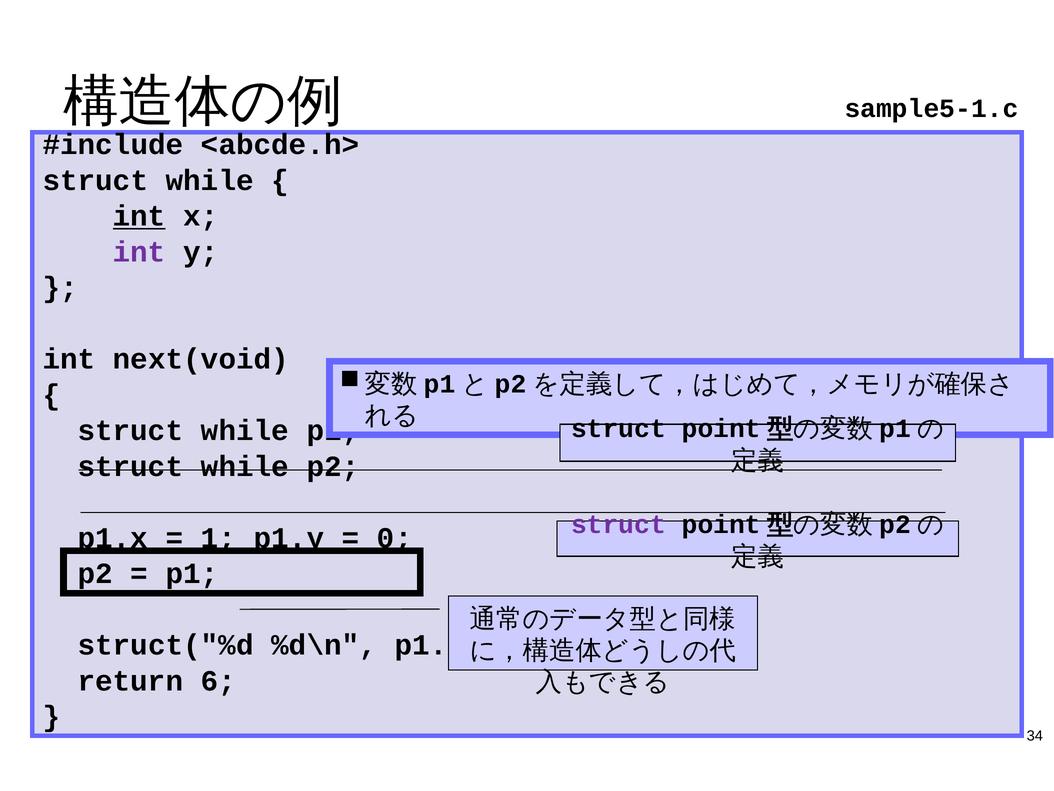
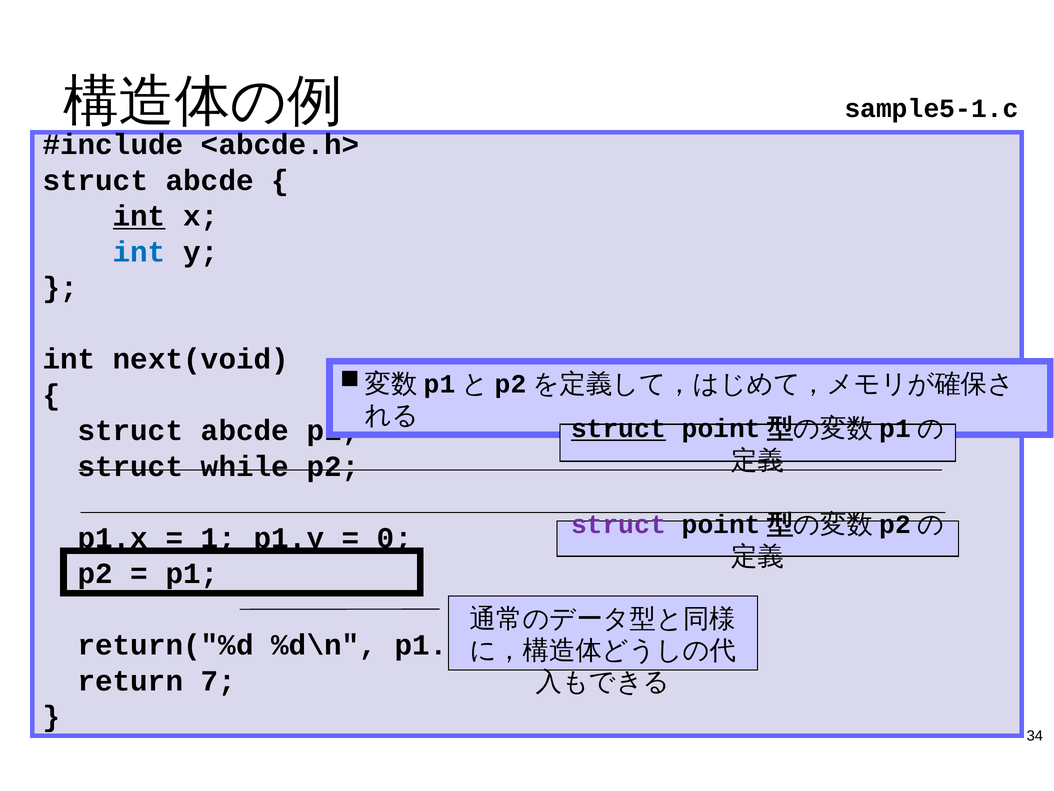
while: while -> abcde (210, 180)
int colour: purple -> blue (139, 252)
struct underline: none -> present (618, 428)
while: while -> abcde (245, 430)
struct("%d: struct("%d -> return("%d (166, 645)
6: 6 -> 7 (218, 681)
